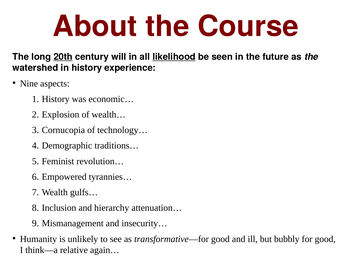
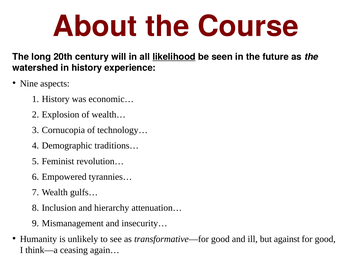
20th underline: present -> none (63, 57)
bubbly: bubbly -> against (287, 239)
relative: relative -> ceasing (74, 250)
